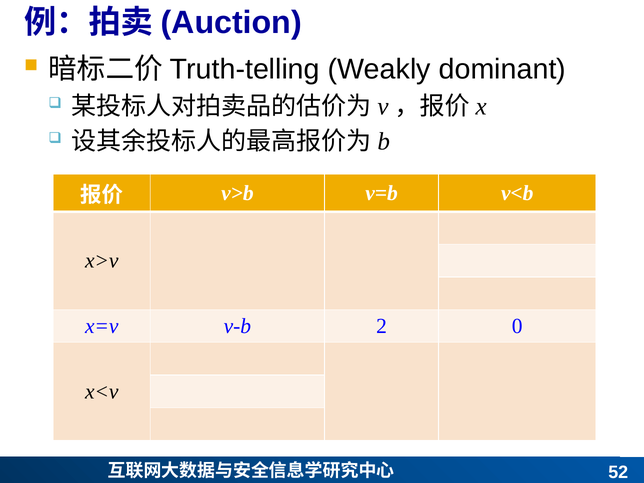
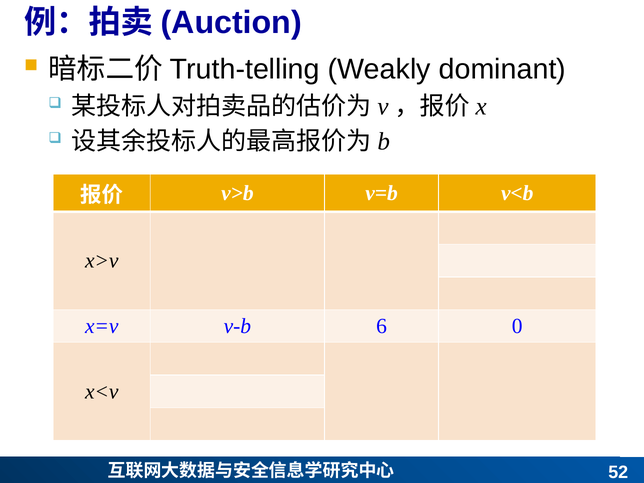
2: 2 -> 6 (382, 326)
